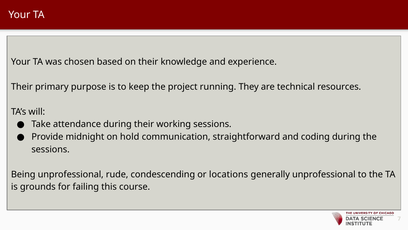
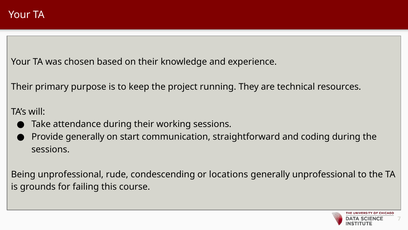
Provide midnight: midnight -> generally (85, 137)
hold: hold -> start (130, 137)
